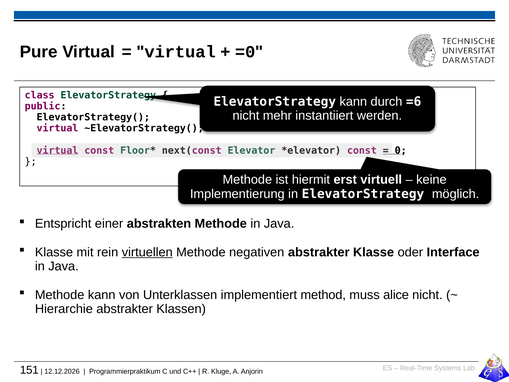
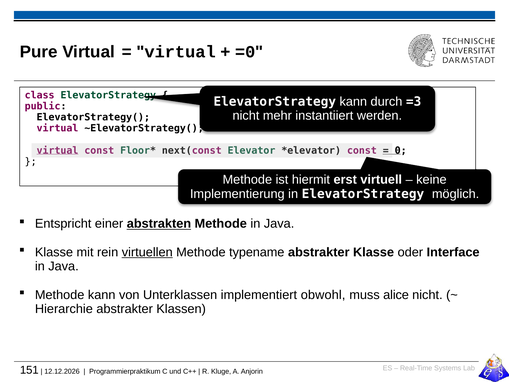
=6: =6 -> =3 (414, 101)
abstrakten underline: none -> present (159, 224)
negativen: negativen -> typename (257, 252)
method: method -> obwohl (323, 295)
